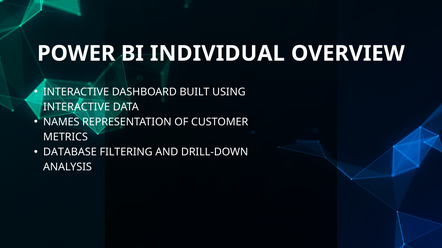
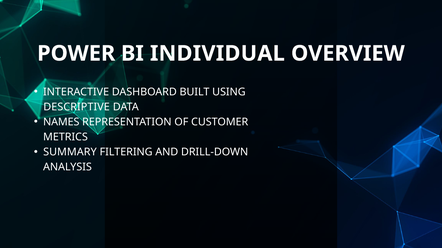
INTERACTIVE: INTERACTIVE -> DESCRIPTIVE (77, 107)
DATABASE: DATABASE -> SUMMARY (70, 152)
